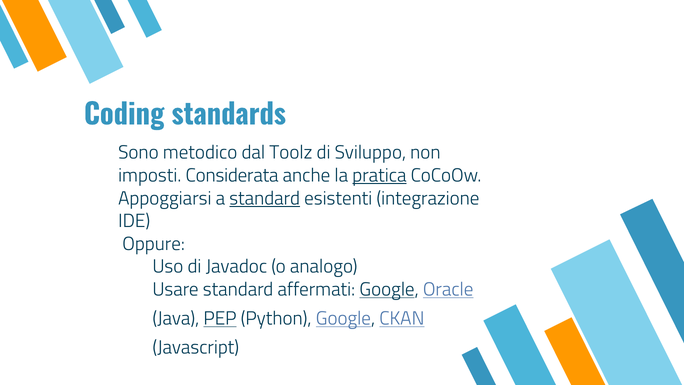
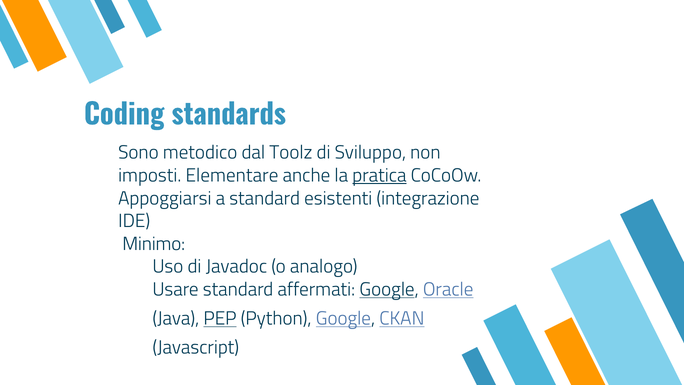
Considerata: Considerata -> Elementare (232, 175)
standard underline: present -> none (265, 198)
Oppure: Oppure -> Minimo (154, 244)
